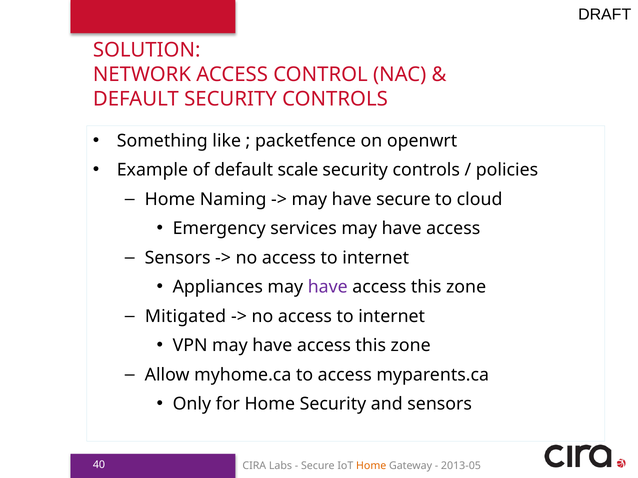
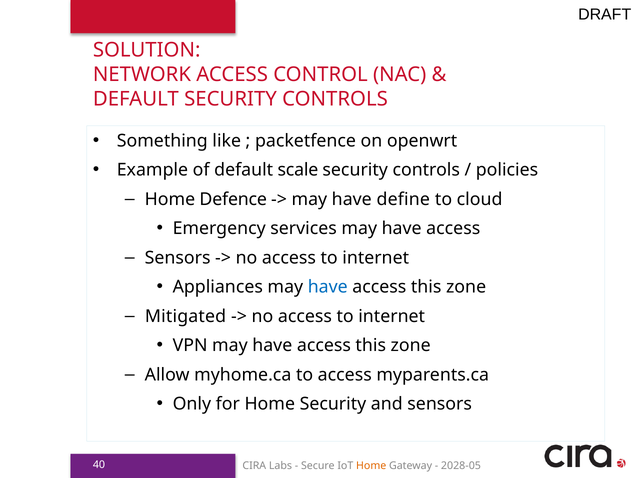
Naming: Naming -> Defence (233, 199)
have secure: secure -> define (403, 199)
have colour: purple -> blue (328, 287)
2013-05: 2013-05 -> 2028-05 (461, 466)
